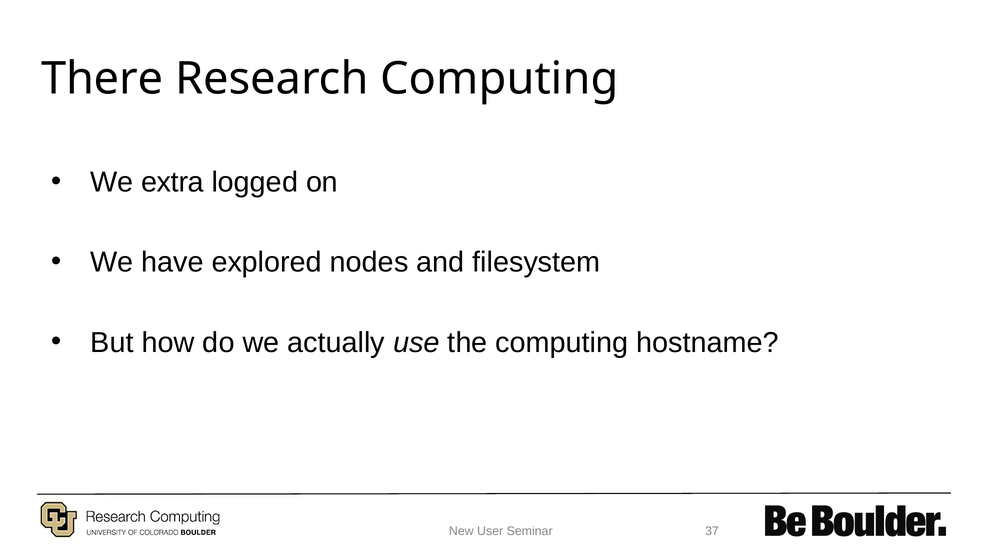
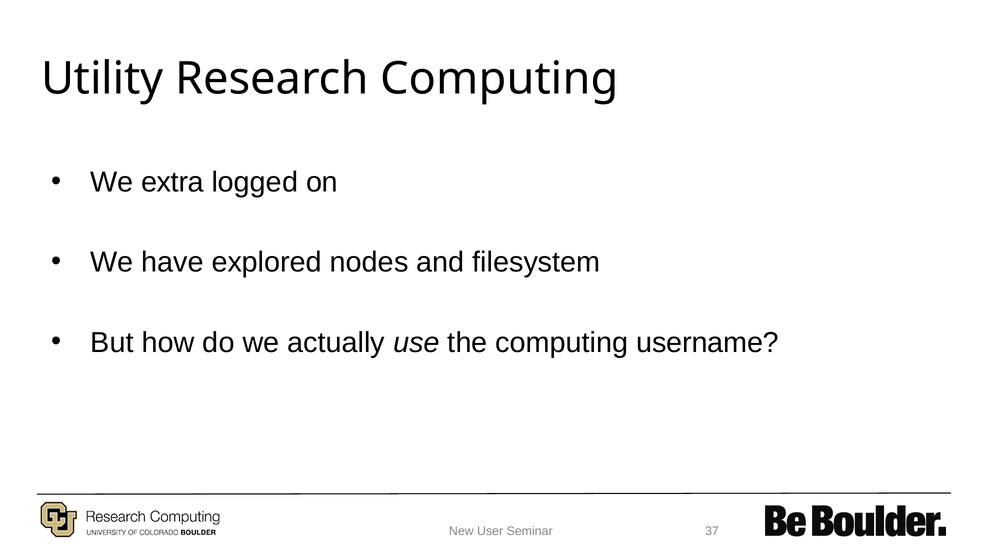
There: There -> Utility (102, 79)
hostname: hostname -> username (708, 342)
